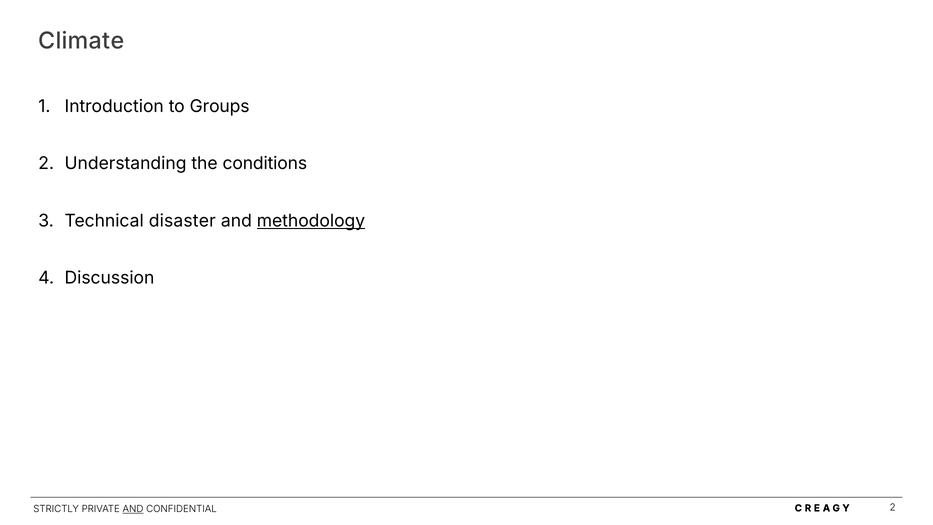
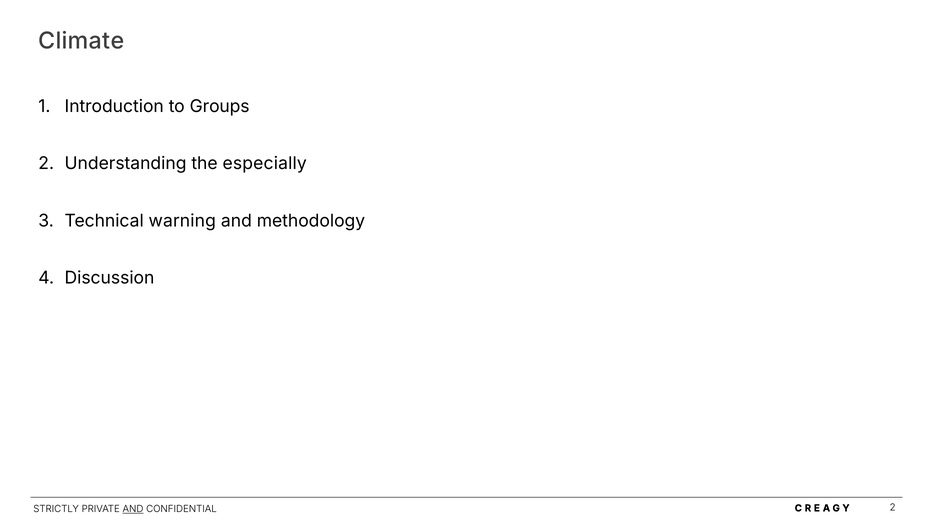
conditions: conditions -> especially (265, 164)
disaster: disaster -> warning (182, 221)
methodology underline: present -> none (311, 221)
